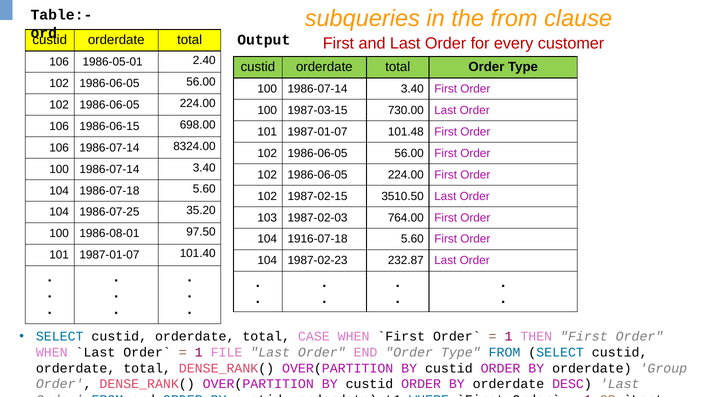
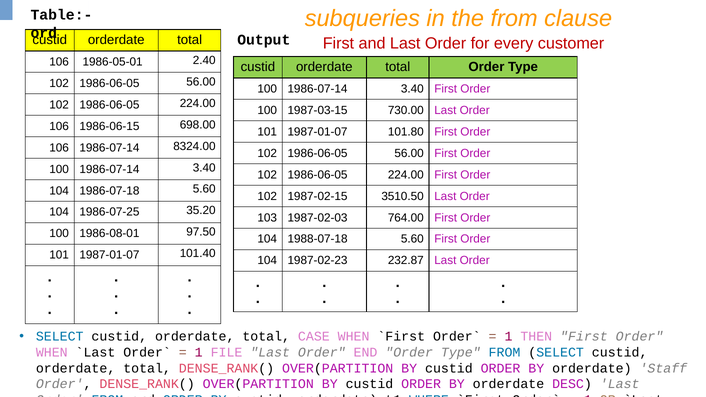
101.48: 101.48 -> 101.80 (406, 132)
1916-07-18: 1916-07-18 -> 1988-07-18 (318, 239)
Group: Group -> Staff (663, 368)
